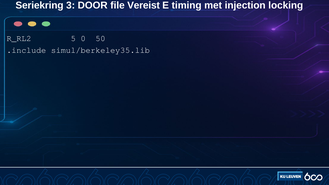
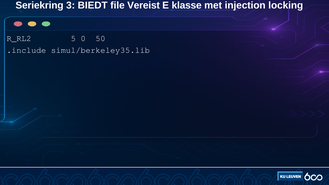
DOOR: DOOR -> BIEDT (93, 5)
timing: timing -> klasse (187, 5)
